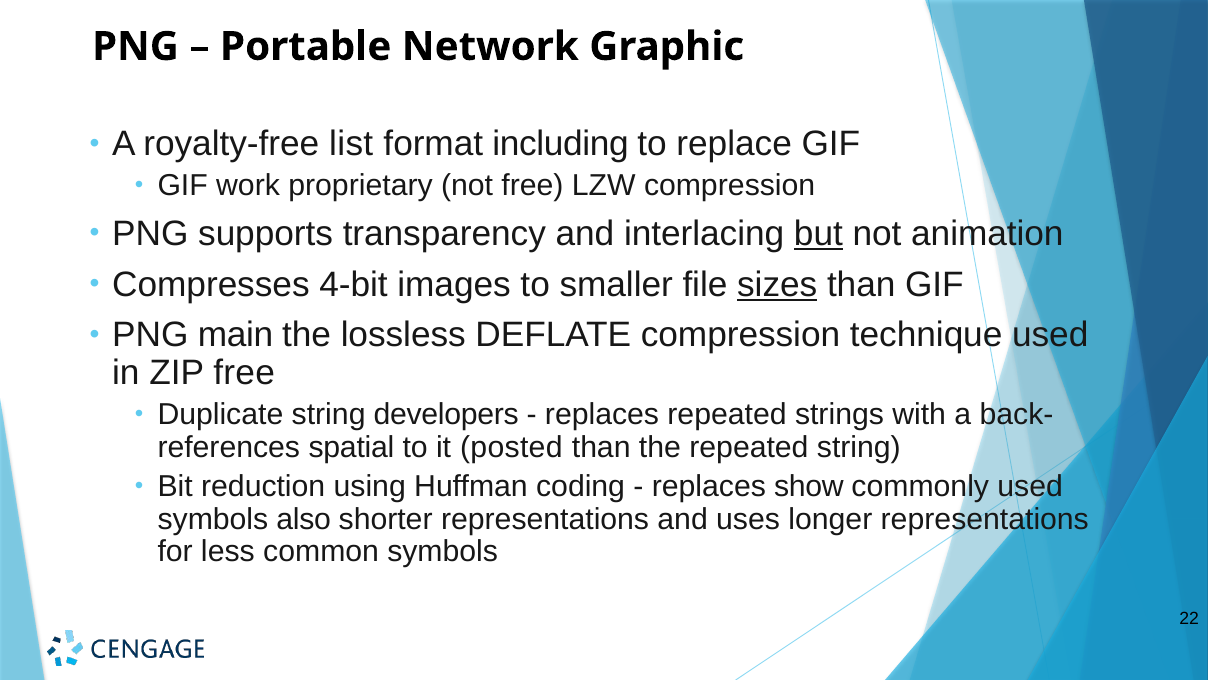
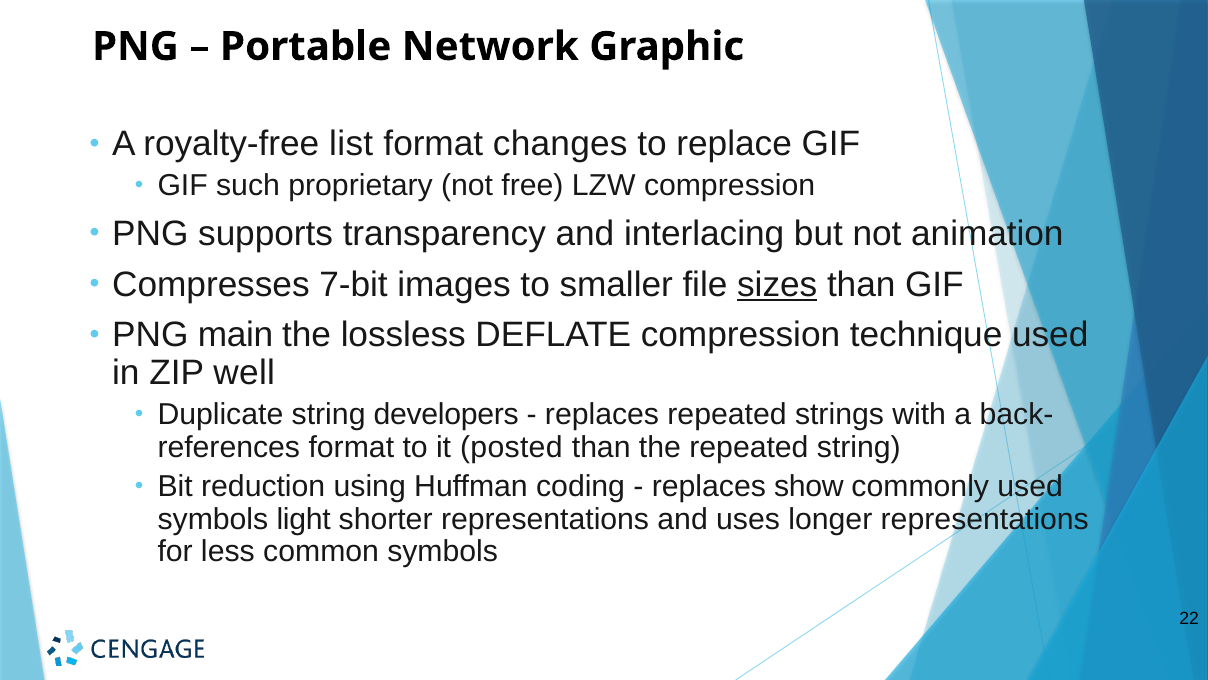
including: including -> changes (560, 144)
work: work -> such (248, 186)
but underline: present -> none (818, 234)
4-bit: 4-bit -> 7-bit (354, 284)
ZIP free: free -> well (244, 373)
spatial: spatial -> format (351, 447)
also: also -> light (304, 519)
